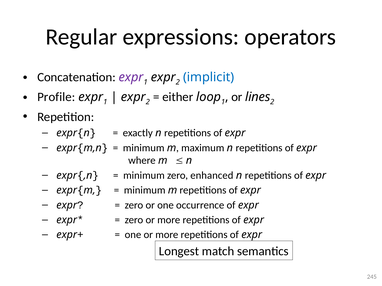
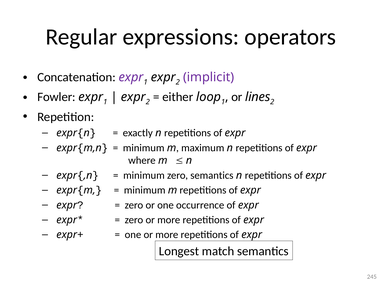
implicit colour: blue -> purple (209, 77)
Profile: Profile -> Fowler (56, 97)
zero enhanced: enhanced -> semantics (212, 176)
